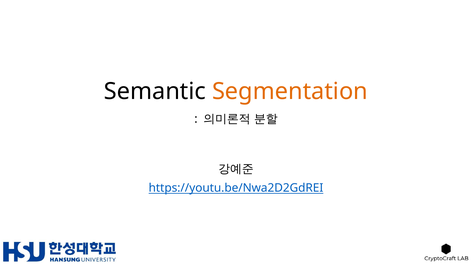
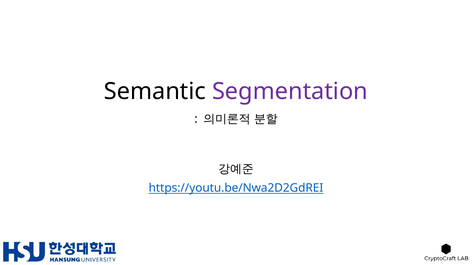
Segmentation colour: orange -> purple (290, 92)
